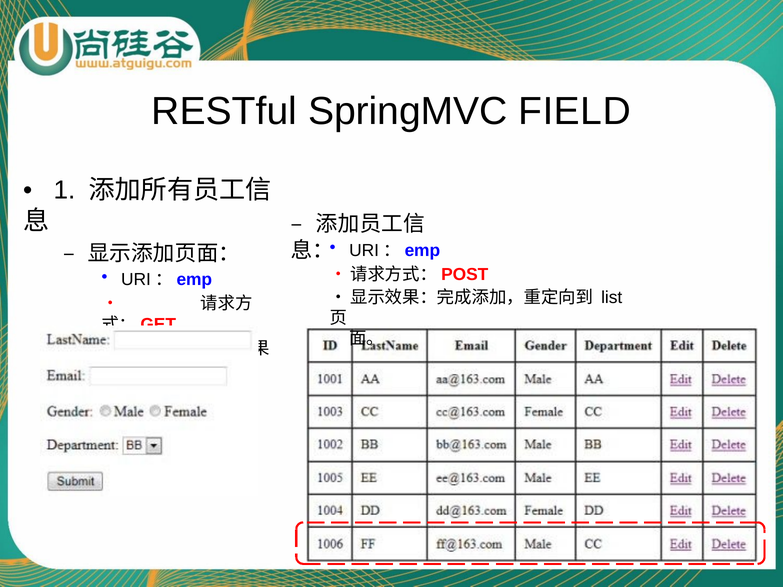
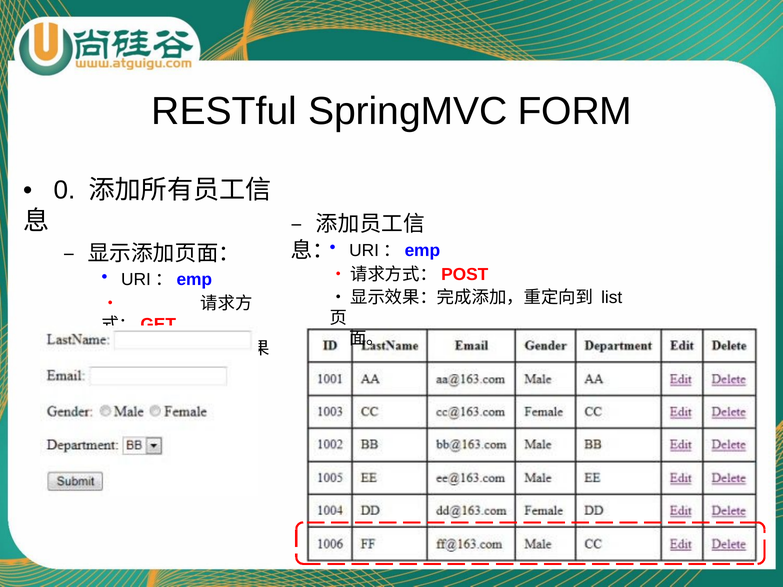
FIELD: FIELD -> FORM (575, 111)
1: 1 -> 0 (64, 190)
